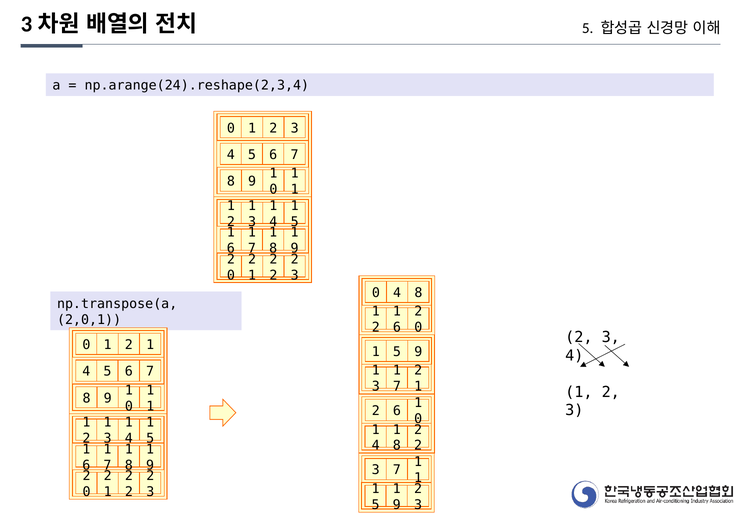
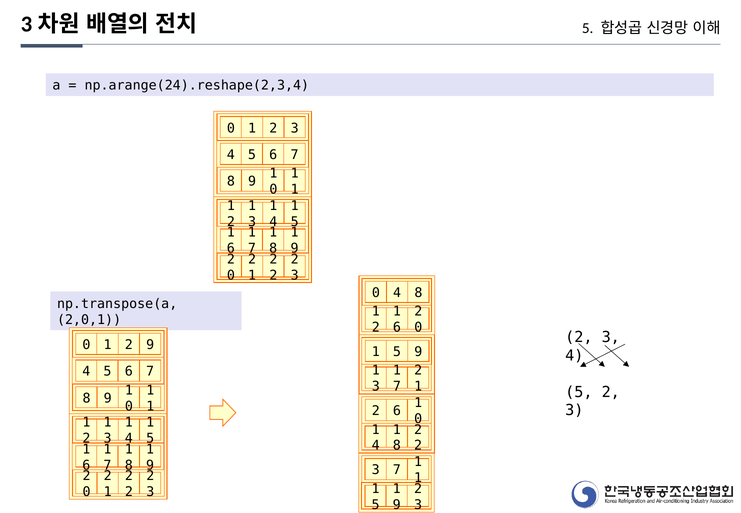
0 1 2 1: 1 -> 9 (150, 345)
1: 1 -> 5 (579, 392)
